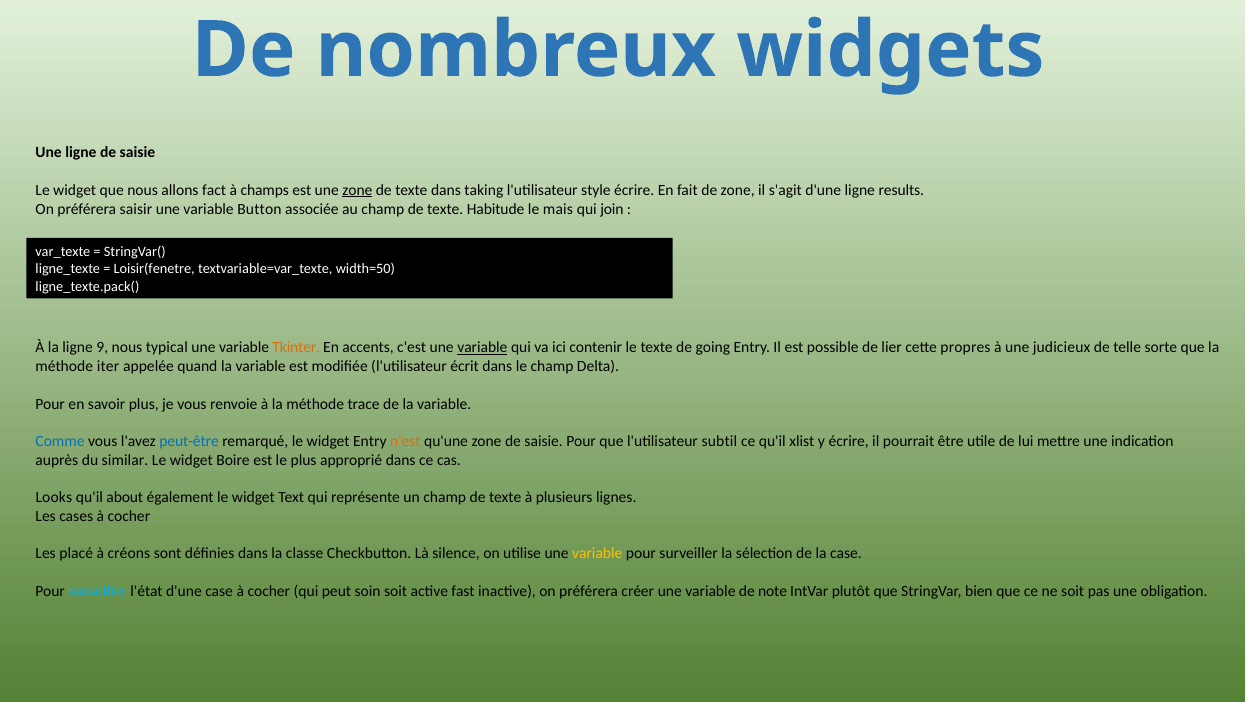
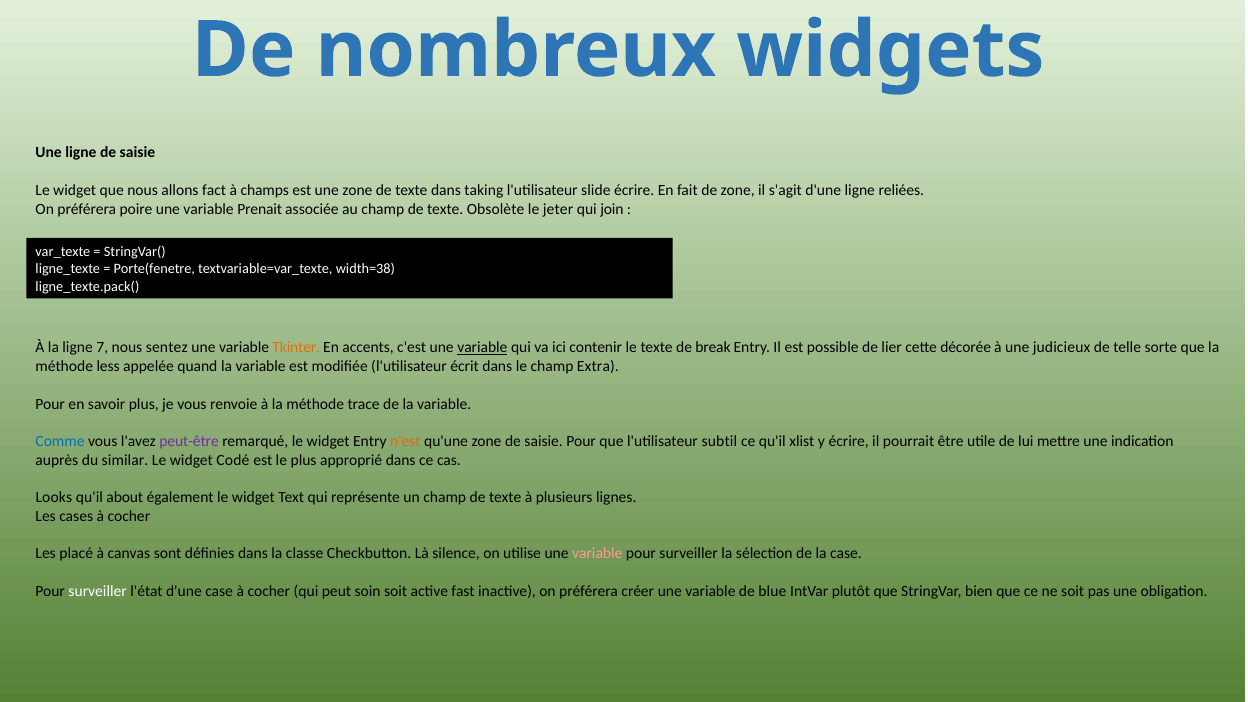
zone underline: present -> none (357, 190)
style: style -> slide (596, 190)
results: results -> reliées (901, 190)
saisir: saisir -> poire (136, 209)
Button: Button -> Prenait (260, 209)
Habitude: Habitude -> Obsolète (496, 209)
mais: mais -> jeter (558, 209)
Loisir(fenetre: Loisir(fenetre -> Porte(fenetre (154, 269)
width=50: width=50 -> width=38 (365, 269)
9: 9 -> 7 (102, 348)
typical: typical -> sentez (167, 348)
going: going -> break (713, 348)
propres: propres -> décorée (966, 348)
iter: iter -> less (108, 366)
Delta: Delta -> Extra (598, 366)
peut-être colour: blue -> purple (189, 441)
Boire: Boire -> Codé (233, 460)
créons: créons -> canvas (129, 554)
variable colour: yellow -> pink (597, 554)
surveiller colour: light blue -> white (98, 591)
note: note -> blue (772, 591)
